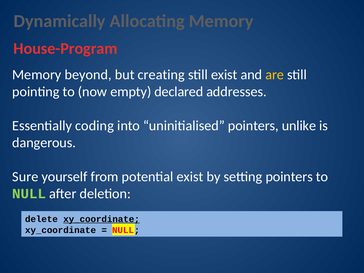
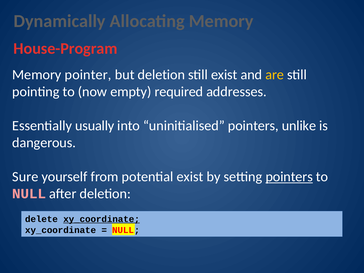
beyond: beyond -> pointer (88, 75)
but creating: creating -> deletion (161, 75)
declared: declared -> required (179, 92)
coding: coding -> usually (95, 126)
pointers underline: none -> present (289, 177)
NULL colour: light green -> pink (29, 194)
